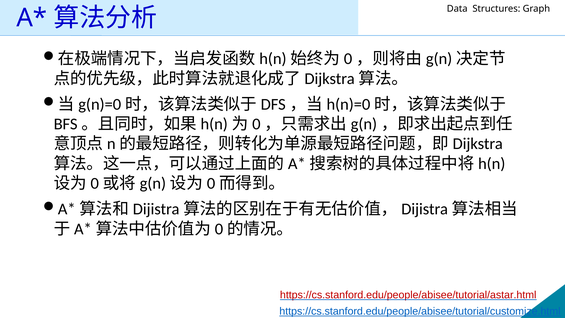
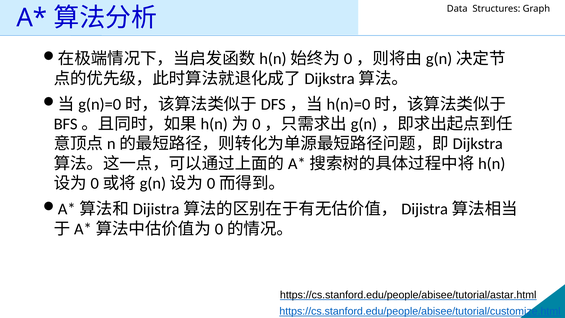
https://cs.stanford.edu/people/abisee/tutorial/astar.html colour: red -> black (408, 295)
